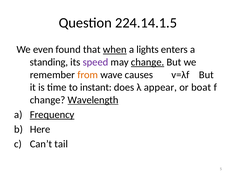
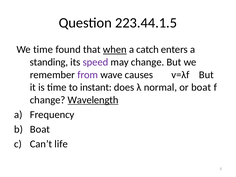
224.14.1.5: 224.14.1.5 -> 223.44.1.5 (146, 23)
We even: even -> time (43, 50)
lights: lights -> catch (148, 50)
change underline: present -> none (148, 62)
from colour: orange -> purple (88, 75)
appear: appear -> normal (160, 87)
Frequency underline: present -> none (52, 115)
Here: Here -> Boat (40, 129)
tail: tail -> life (61, 144)
